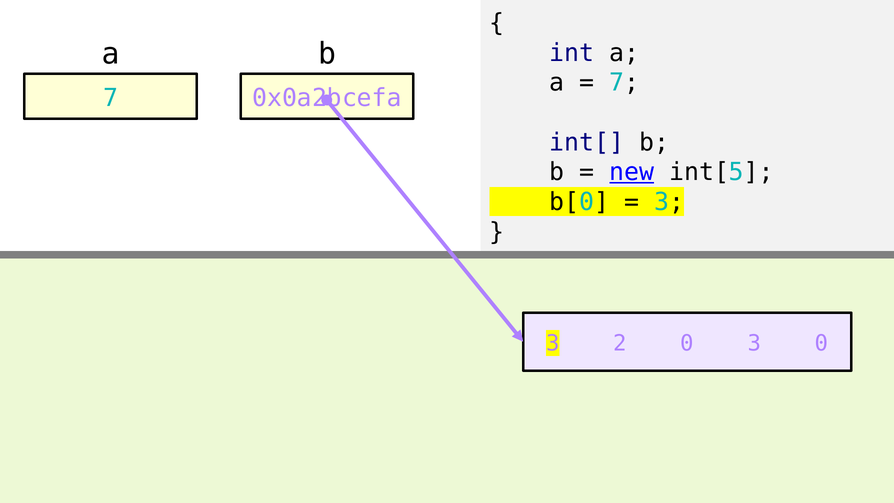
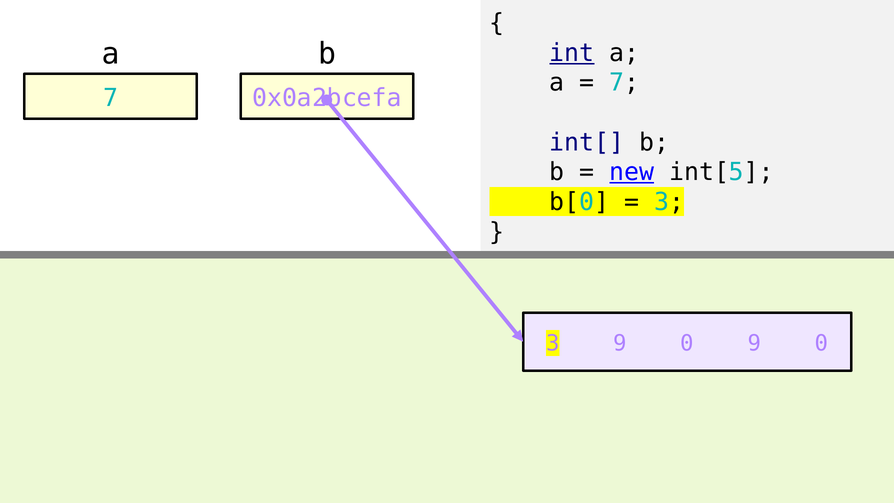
int underline: none -> present (572, 53)
3 2: 2 -> 9 (620, 343)
0 3: 3 -> 9 (754, 343)
